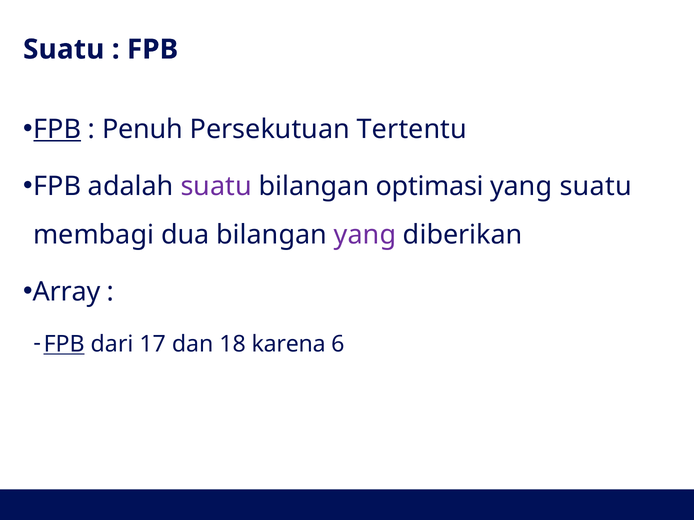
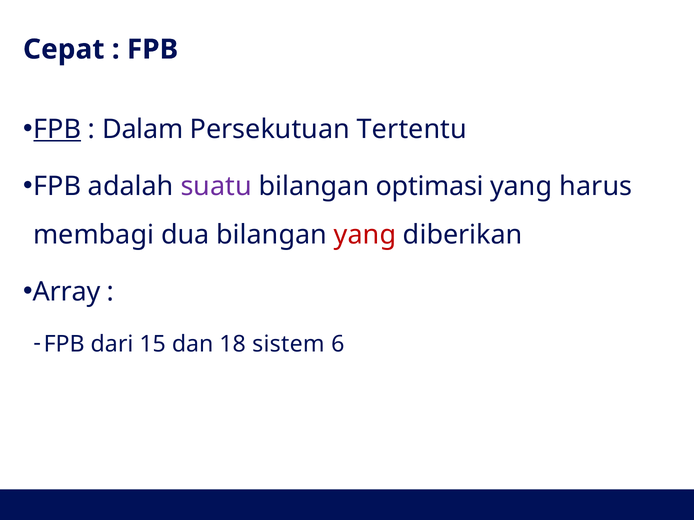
Suatu: Suatu -> Cepat (64, 49)
Penuh: Penuh -> Dalam (143, 129)
yang suatu: suatu -> harus (596, 186)
yang colour: purple -> red (365, 235)
FPB underline: present -> none (64, 344)
17: 17 -> 15 (153, 344)
karena: karena -> sistem (288, 344)
